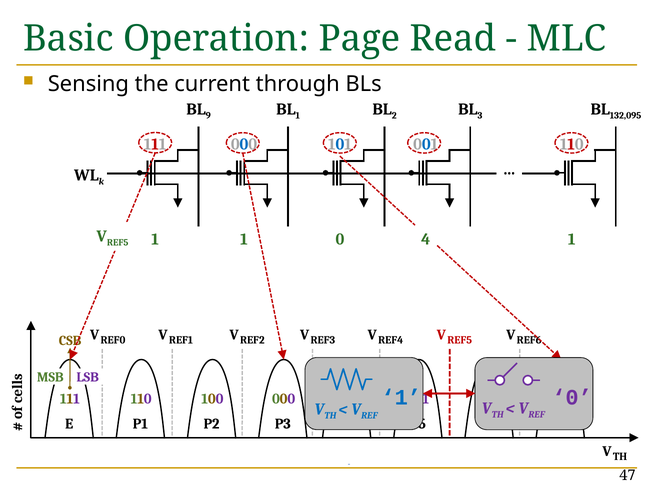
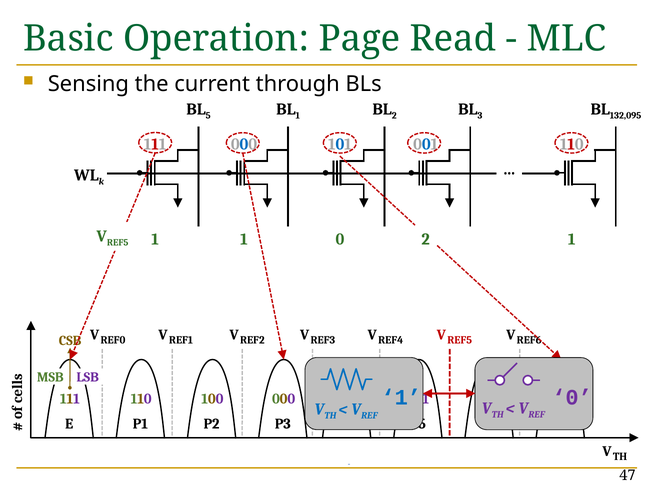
9: 9 -> 5 (208, 116)
0 4: 4 -> 2 (426, 239)
